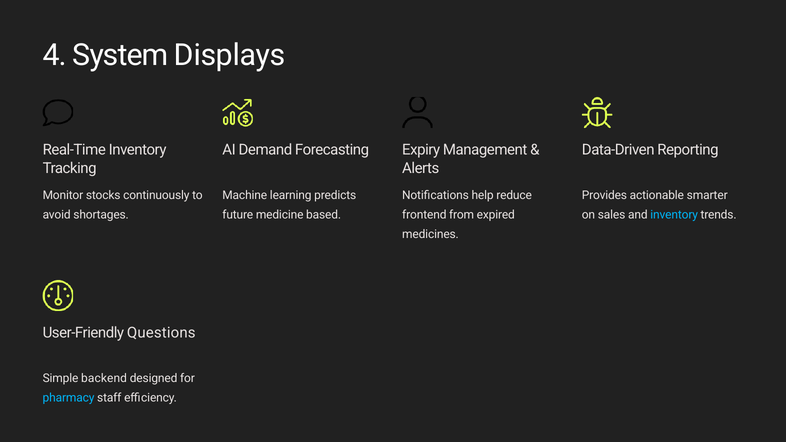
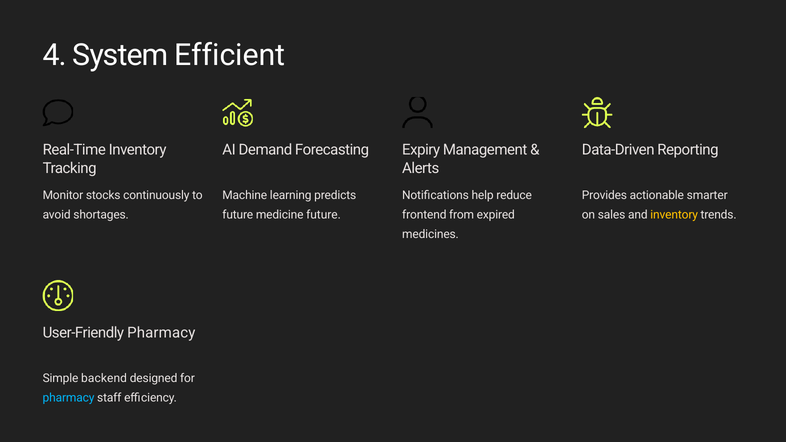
Displays: Displays -> Efficient (230, 55)
medicine based: based -> future (323, 215)
inventory colour: light blue -> yellow (674, 215)
User-Friendly Questions: Questions -> Pharmacy (161, 333)
